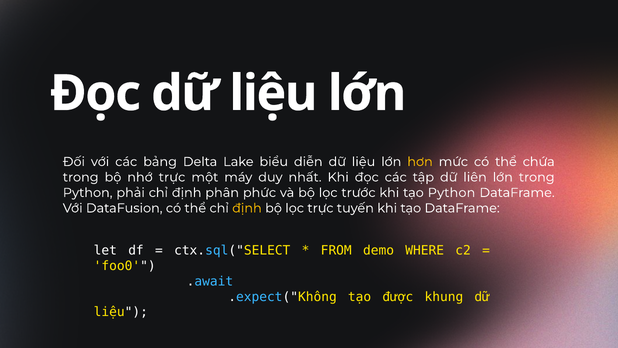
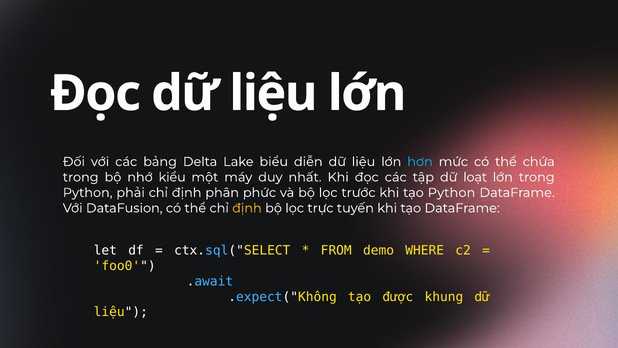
hơn colour: yellow -> light blue (420, 162)
nhớ trực: trực -> kiểu (172, 177)
liên: liên -> loạt (475, 177)
